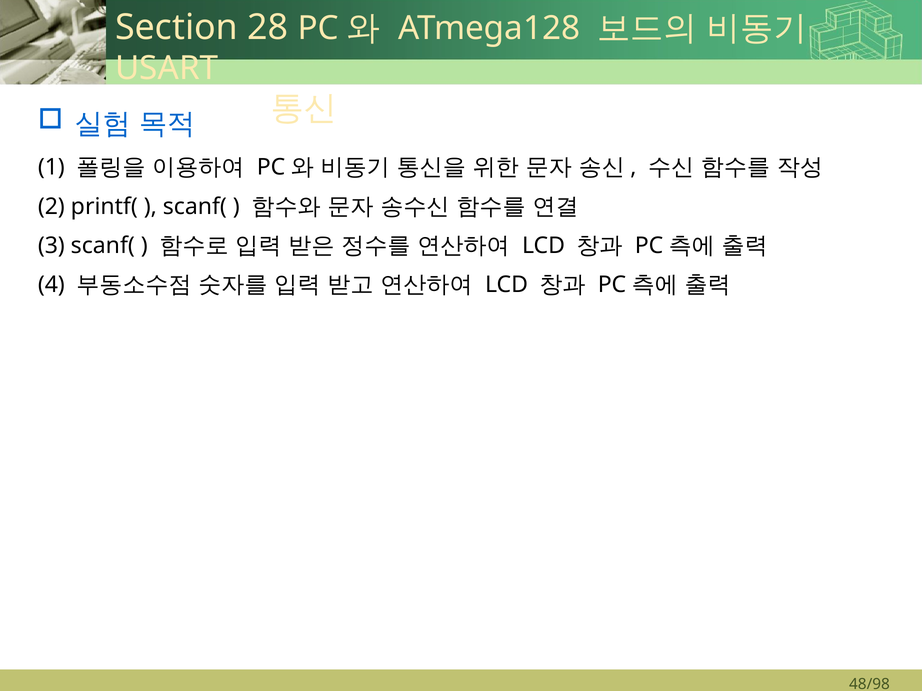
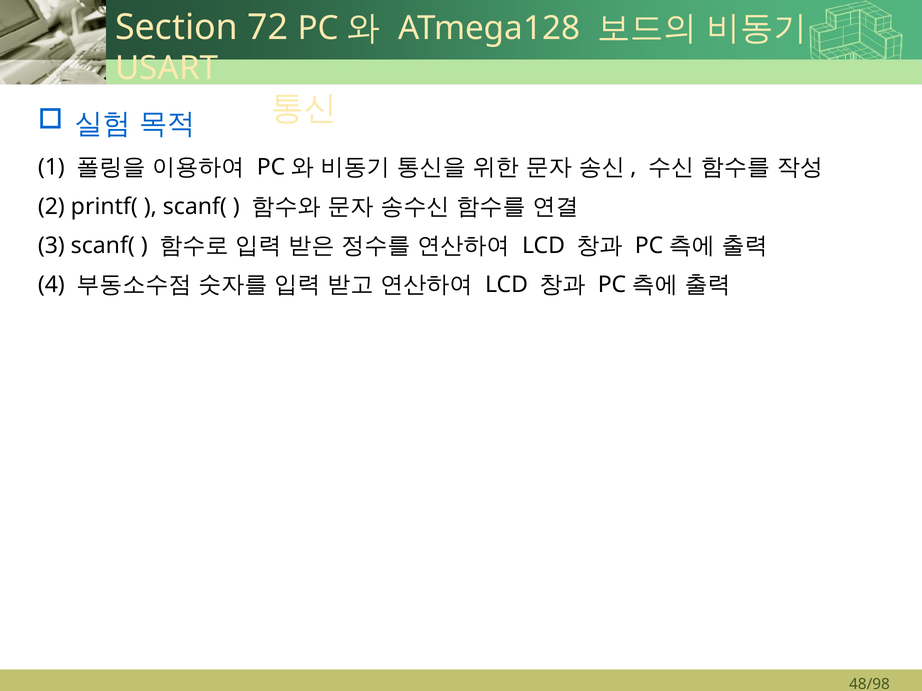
28: 28 -> 72 (268, 27)
